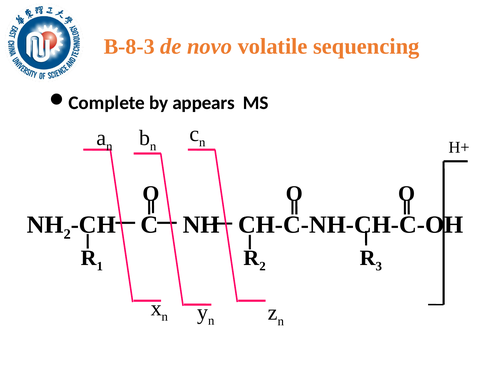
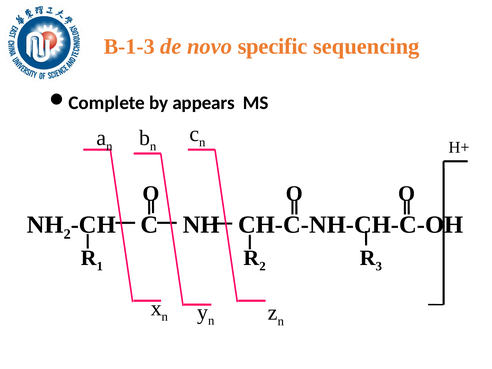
B-8-3: B-8-3 -> B-1-3 (129, 47)
volatile: volatile -> specific (273, 46)
